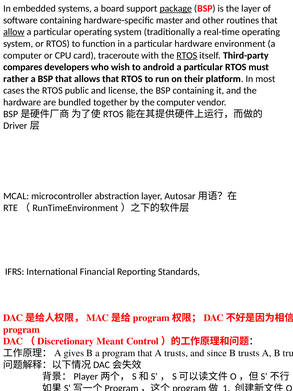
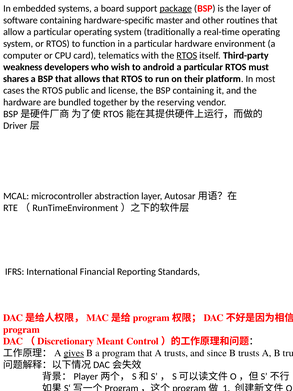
allow underline: present -> none (14, 32)
traceroute: traceroute -> telematics (119, 55)
compares: compares -> weakness (23, 67)
rather: rather -> shares (16, 79)
the computer: computer -> reserving (176, 102)
gives underline: none -> present (74, 353)
